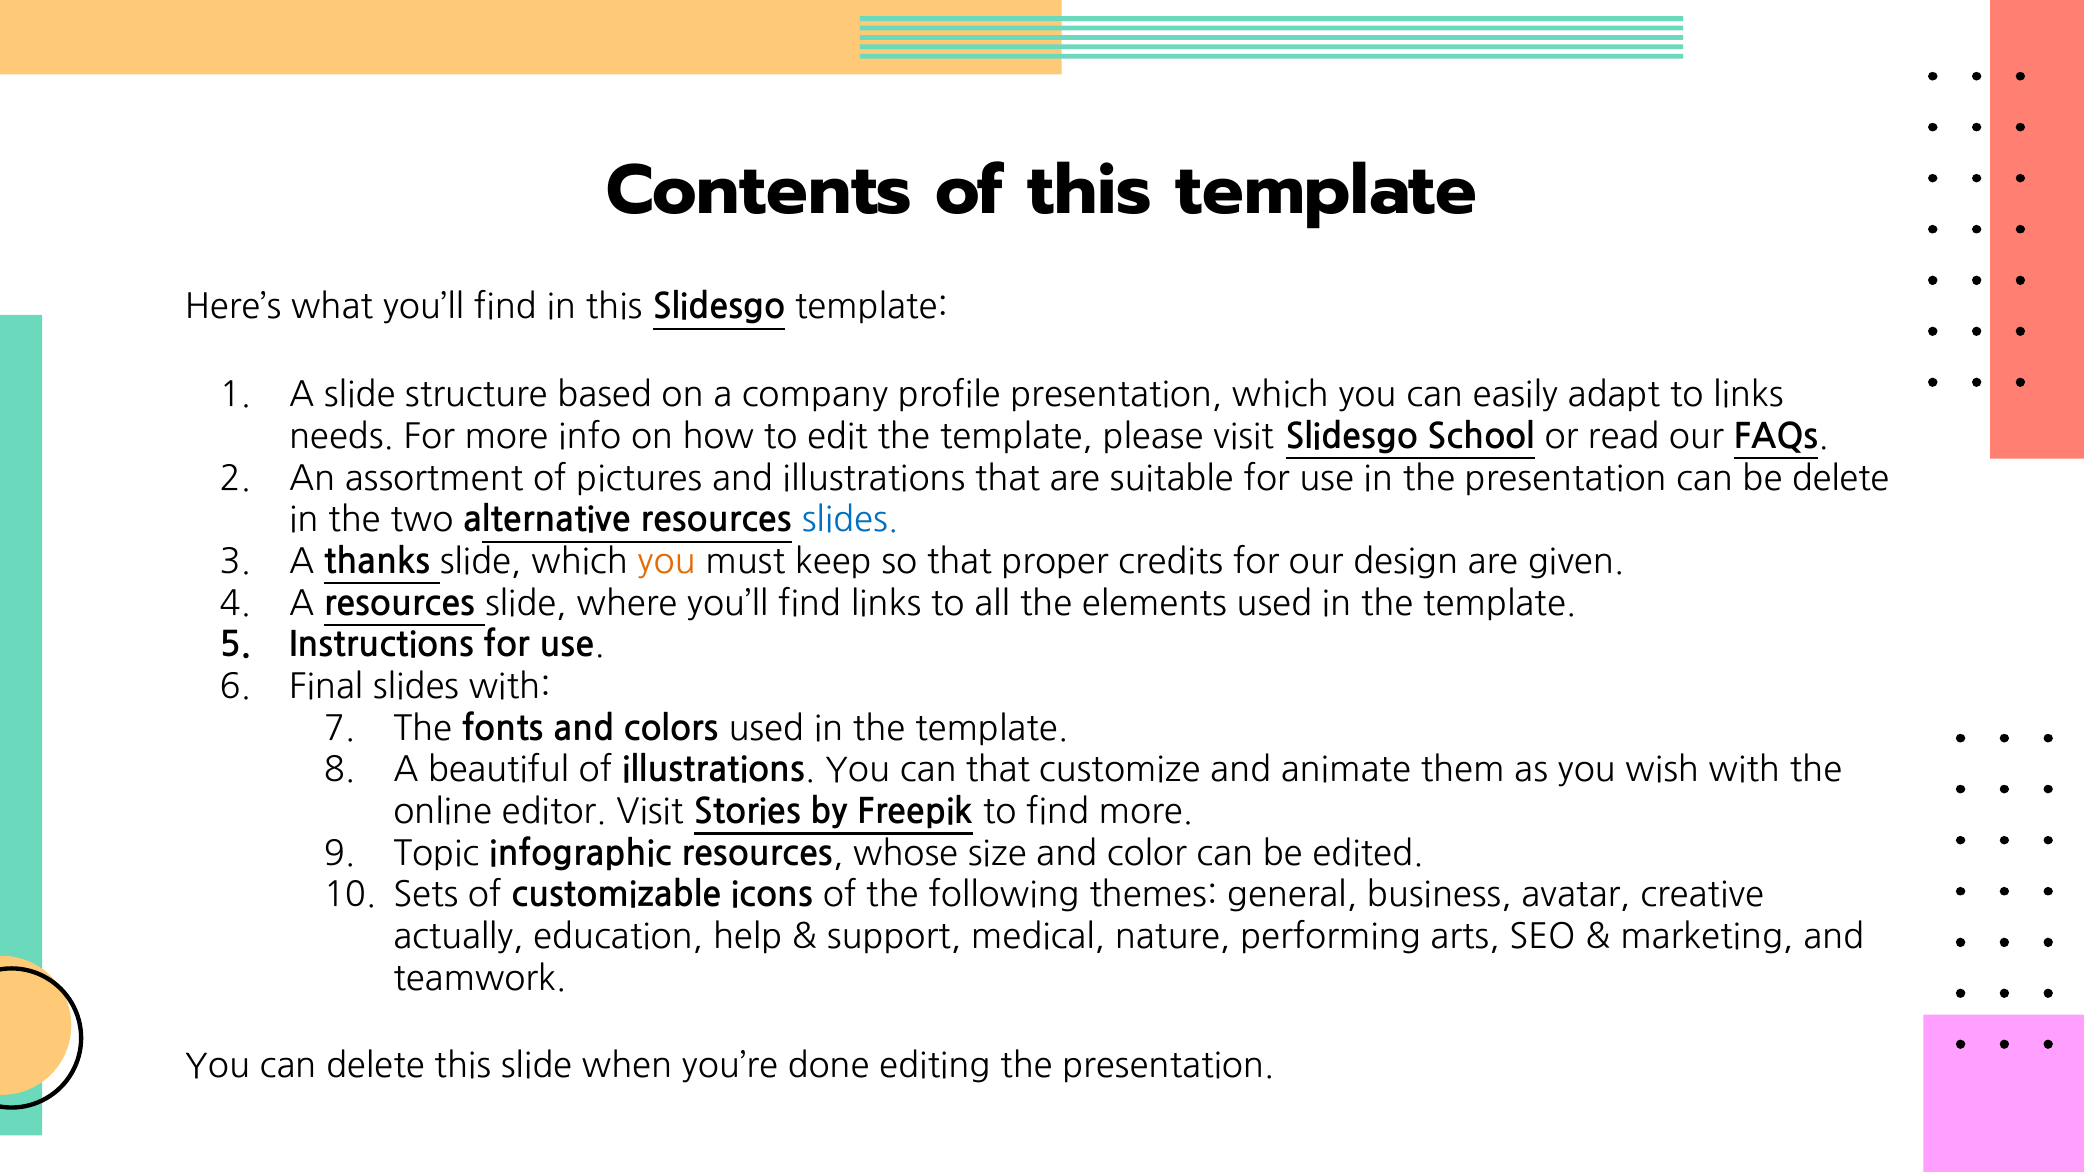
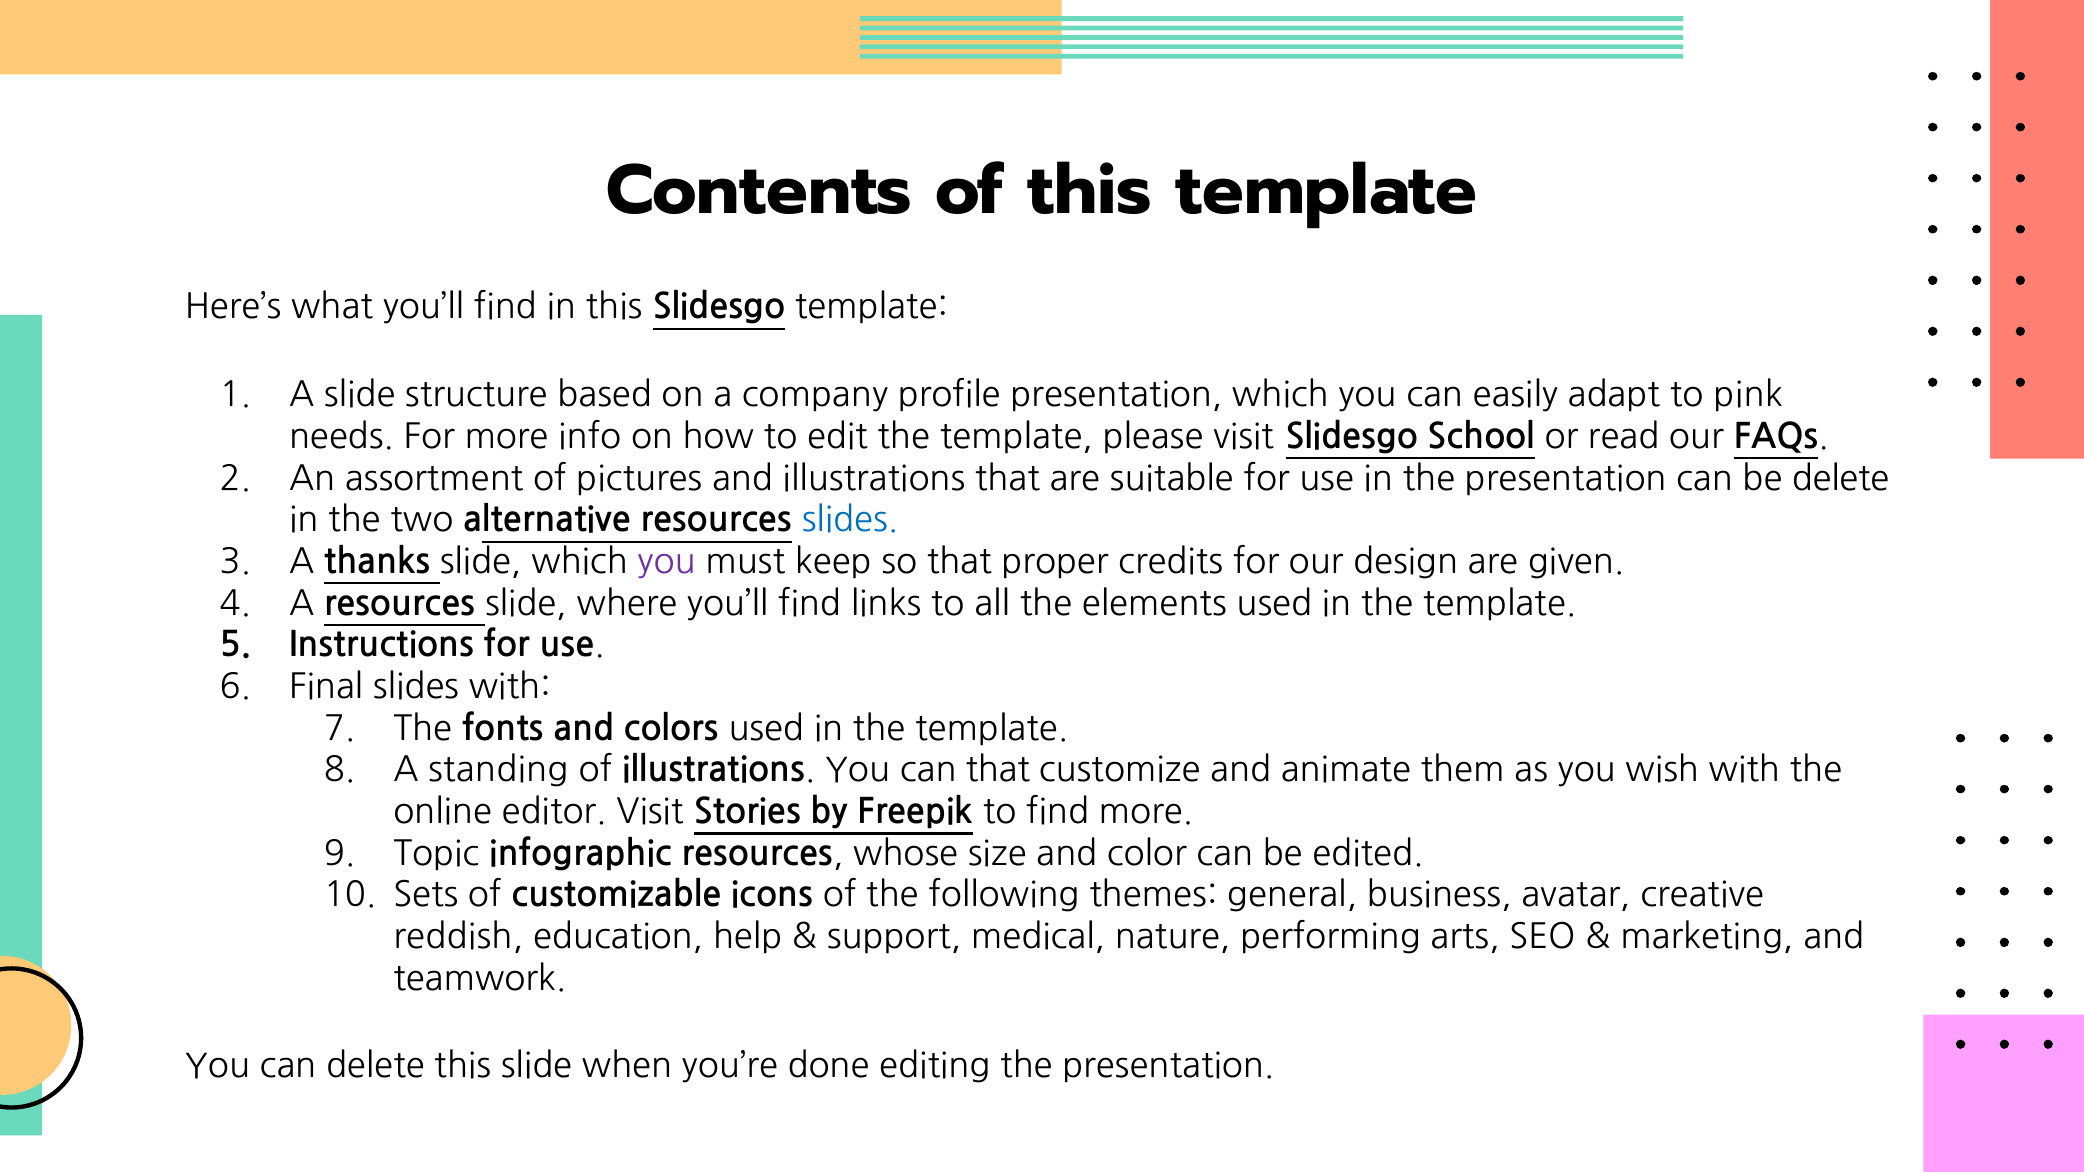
to links: links -> pink (1748, 395)
you colour: orange -> purple (667, 562)
beautiful: beautiful -> standing (498, 770)
actually: actually -> reddish (458, 937)
